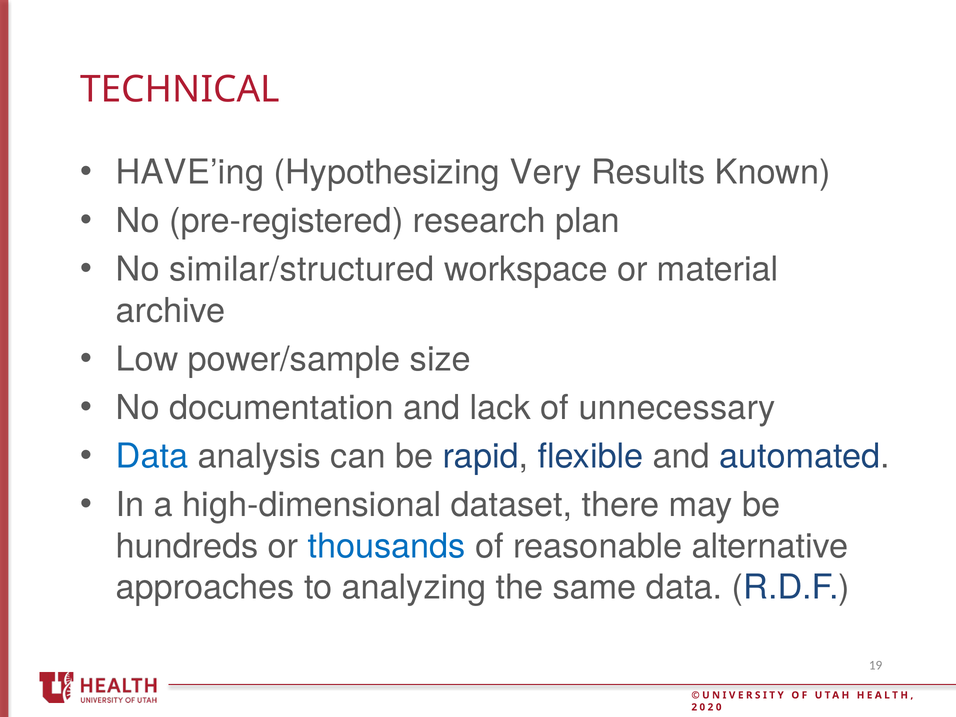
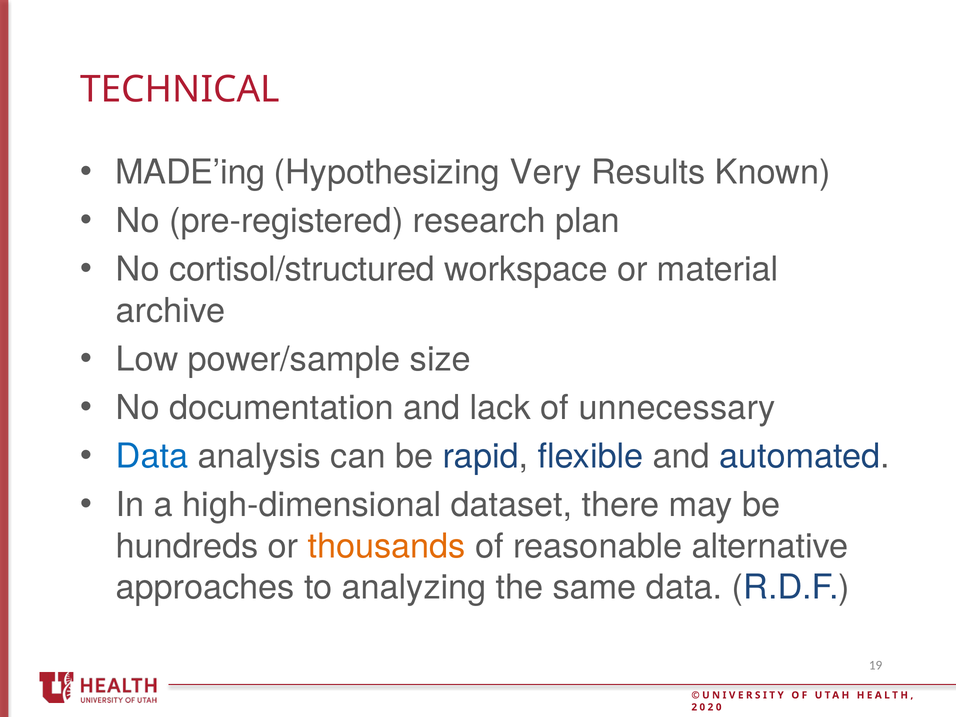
HAVE’ing: HAVE’ing -> MADE’ing (190, 172)
similar/structured: similar/structured -> cortisol/structured (302, 270)
thousands colour: blue -> orange (387, 546)
